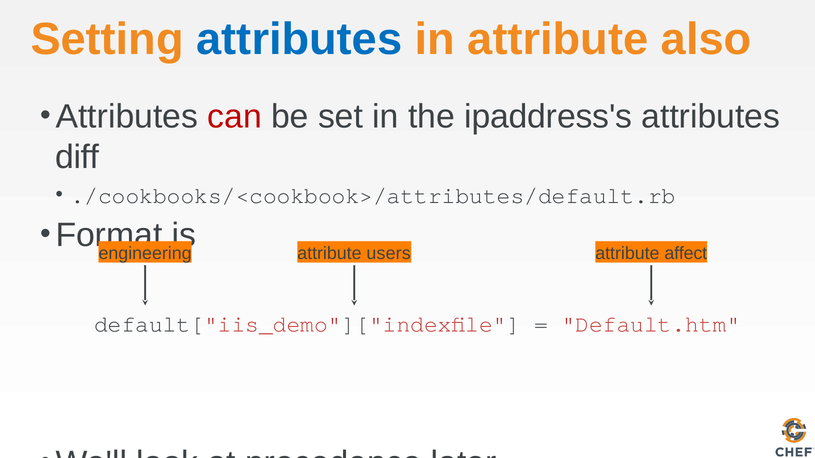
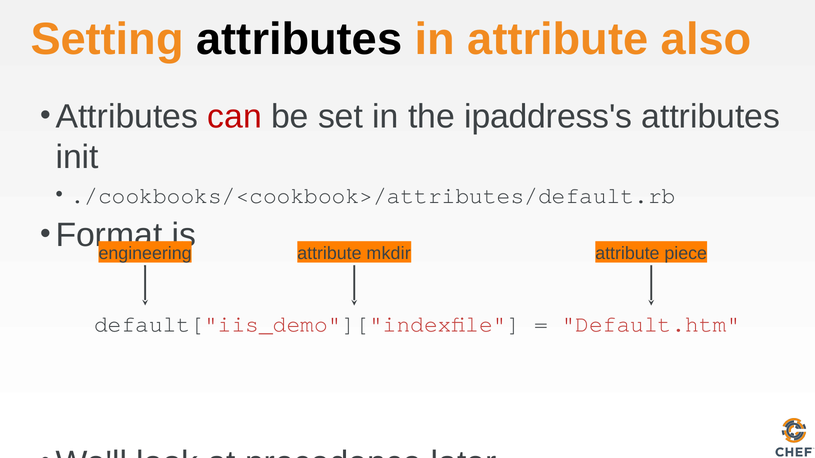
attributes colour: blue -> black (299, 39)
diff: diff -> init (77, 157)
users: users -> mkdir (389, 253)
affect: affect -> piece (686, 253)
